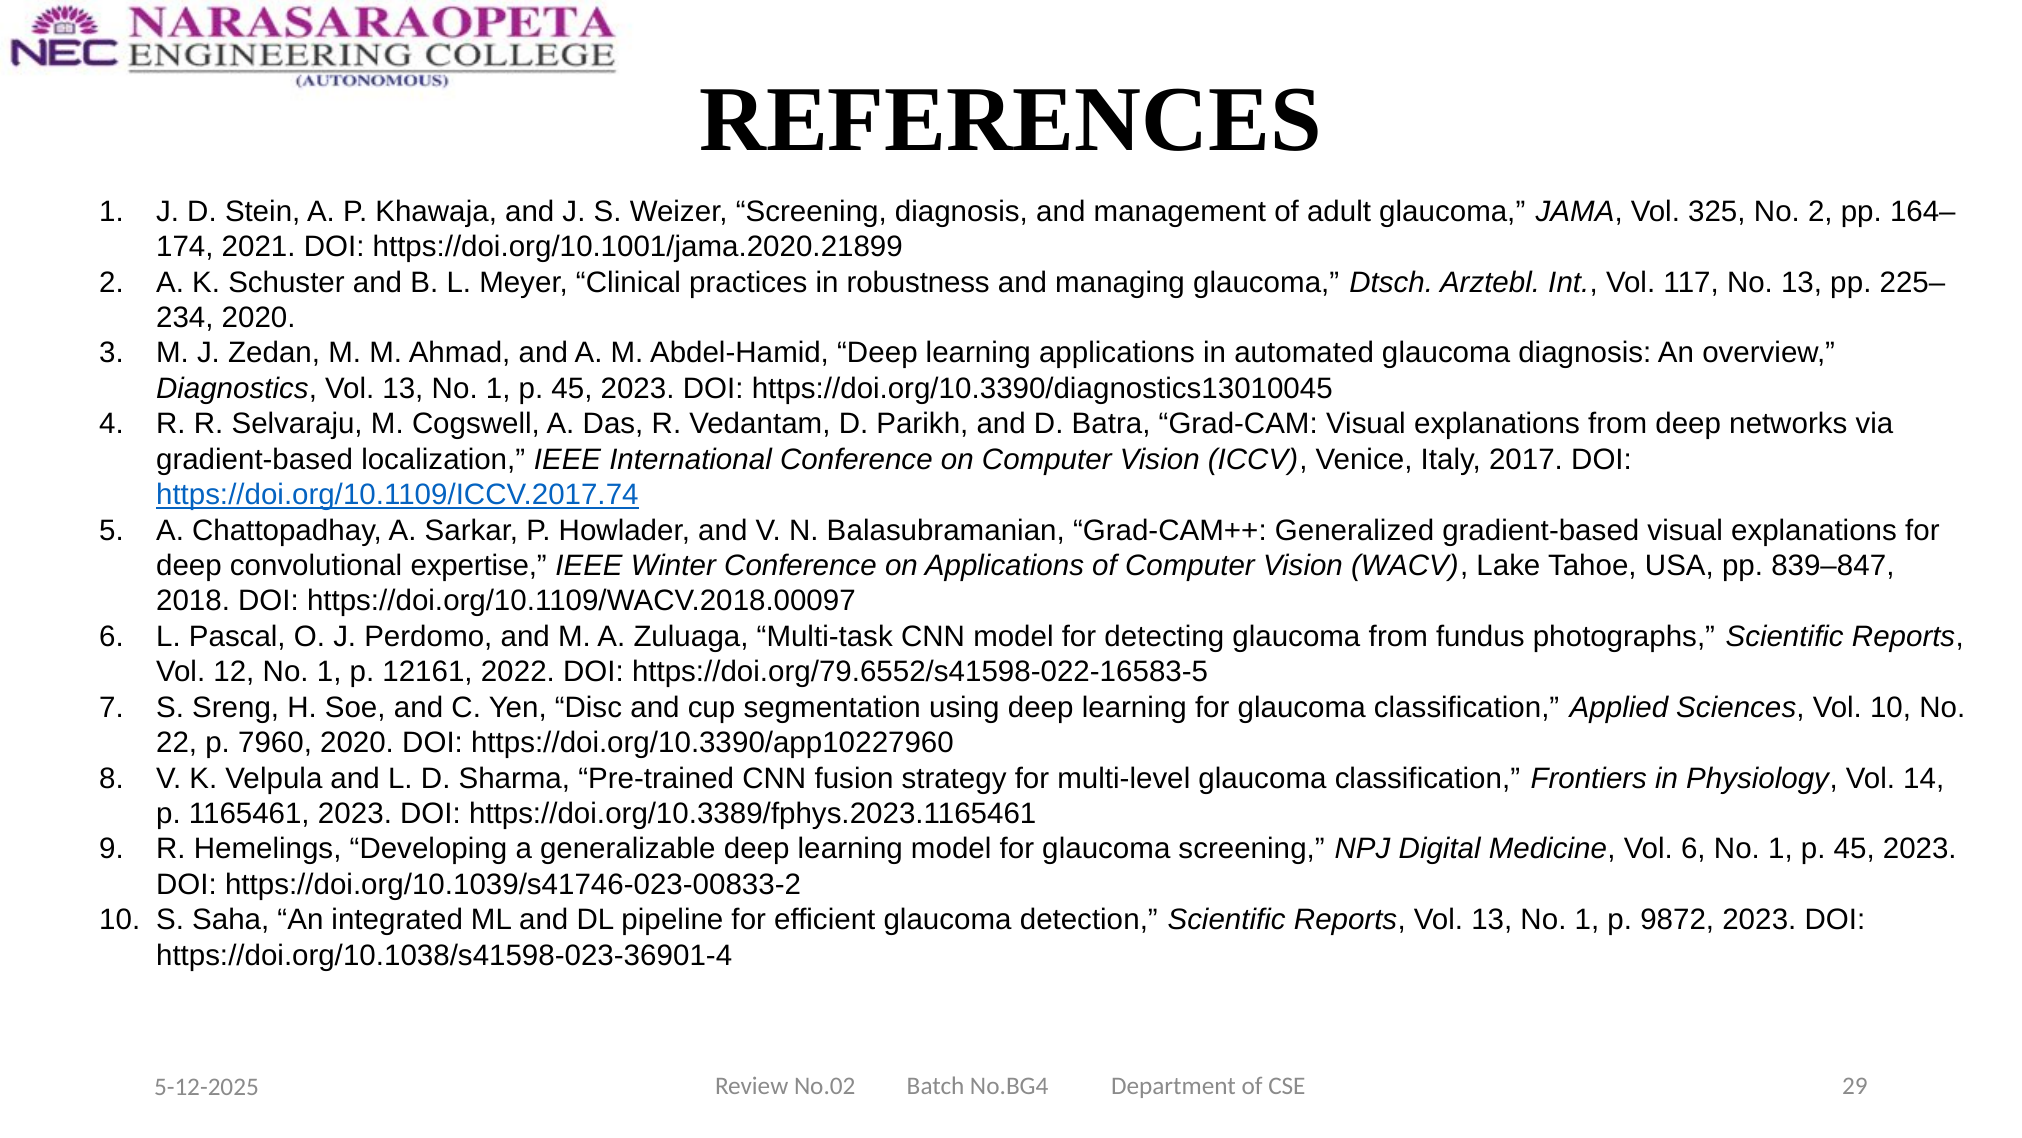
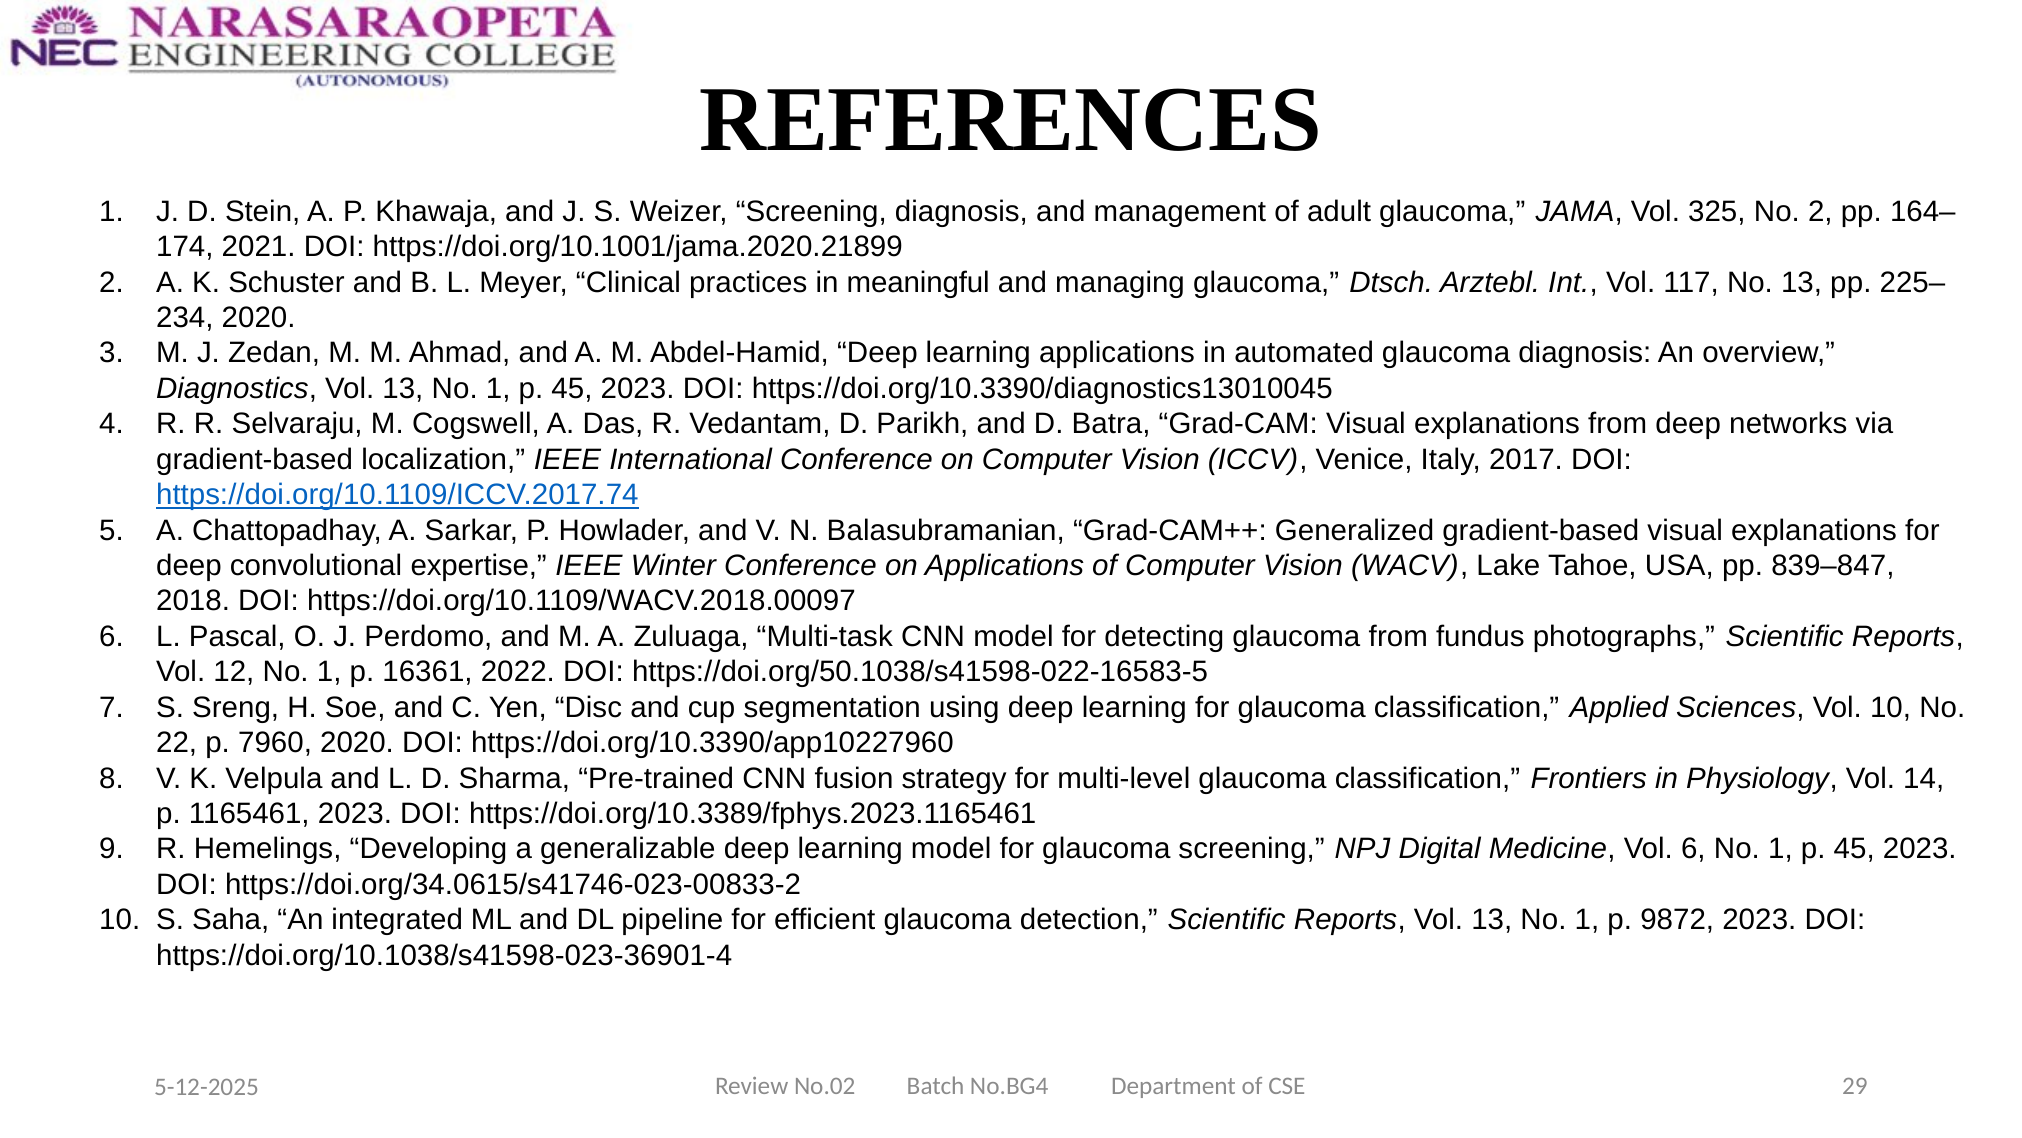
robustness: robustness -> meaningful (918, 282)
12161: 12161 -> 16361 (428, 672)
https://doi.org/79.6552/s41598-022-16583-5: https://doi.org/79.6552/s41598-022-16583-5 -> https://doi.org/50.1038/s41598-022-16583-5 (920, 672)
https://doi.org/10.1039/s41746-023-00833-2: https://doi.org/10.1039/s41746-023-00833-2 -> https://doi.org/34.0615/s41746-023-00833-2 (513, 884)
